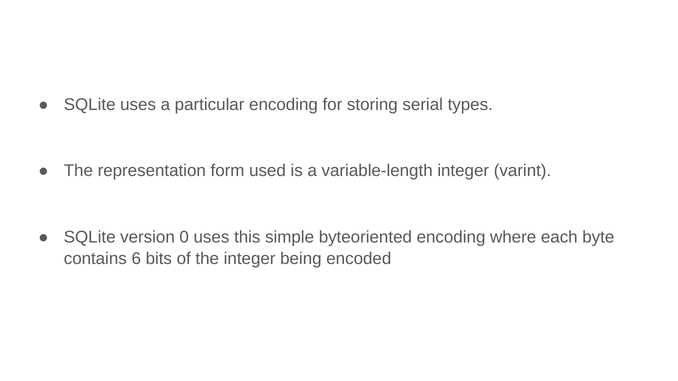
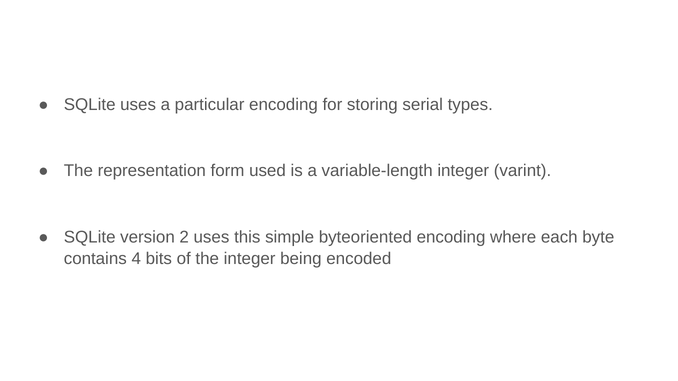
0: 0 -> 2 (184, 237)
6: 6 -> 4 (136, 259)
